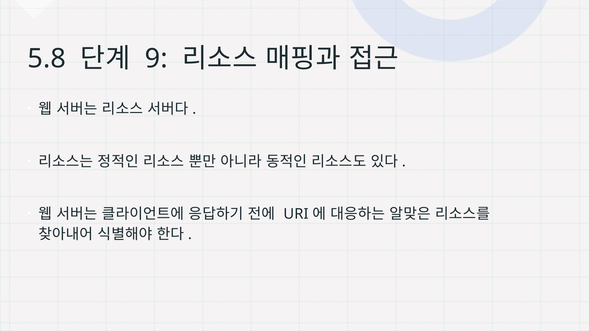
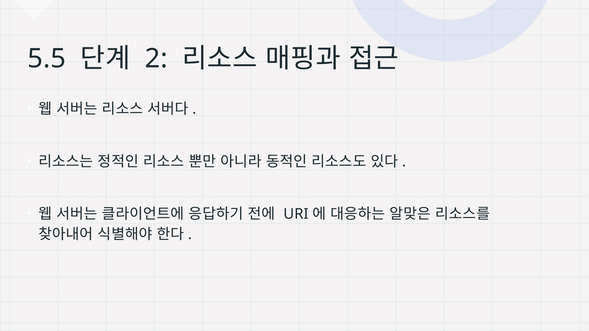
5.8: 5.8 -> 5.5 (47, 59)
9: 9 -> 2 (156, 59)
